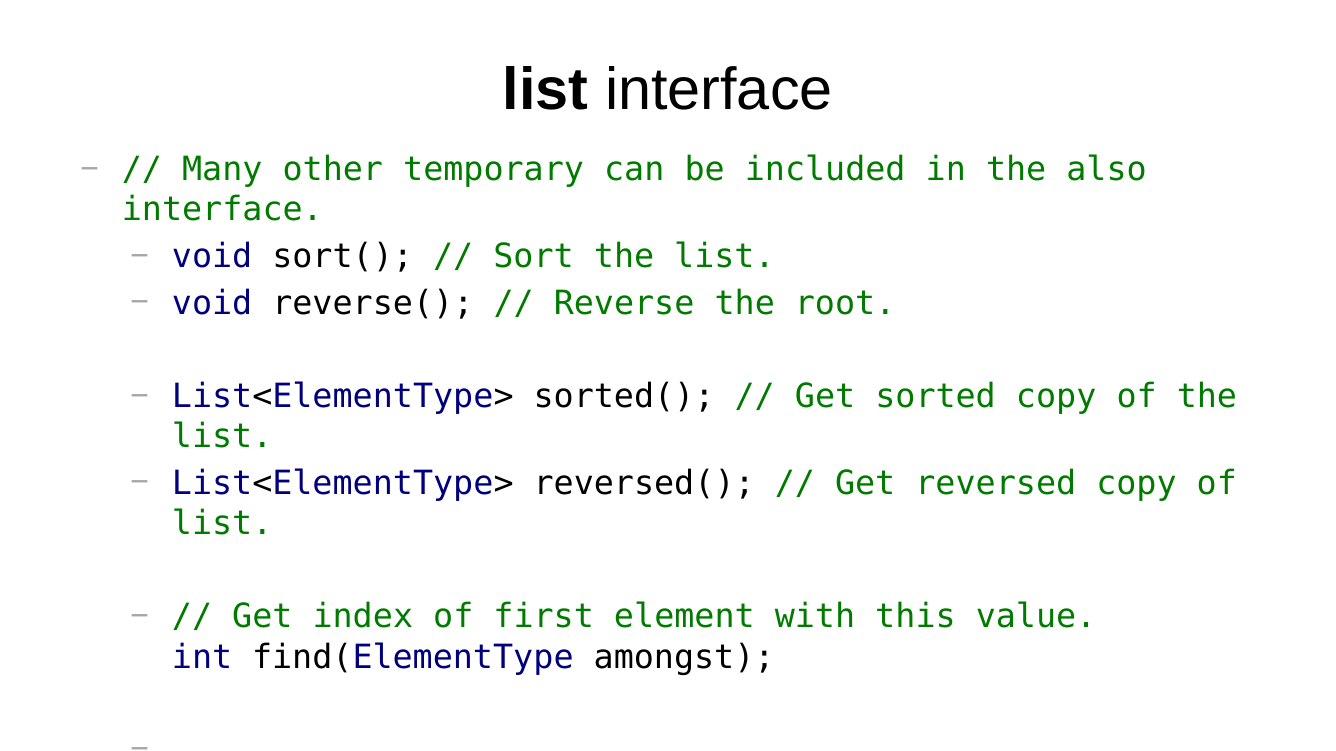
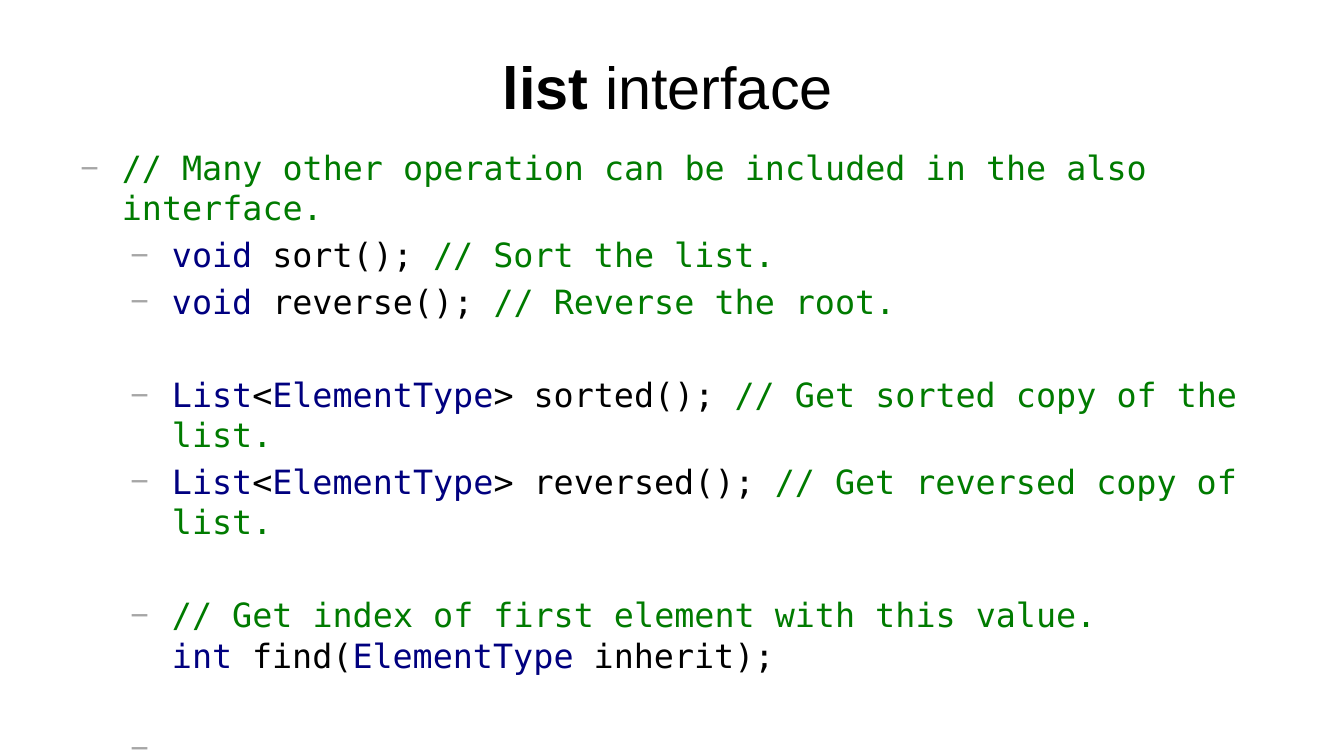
temporary: temporary -> operation (494, 170)
amongst: amongst -> inherit (684, 657)
